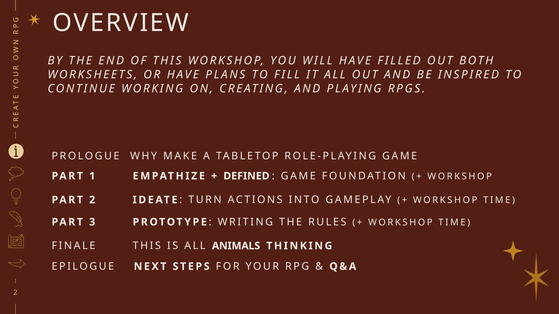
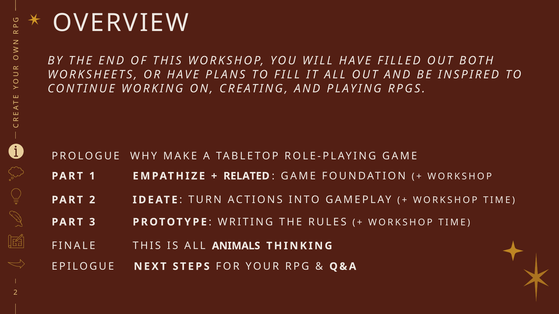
DEFINED: DEFINED -> RELATED (246, 176)
